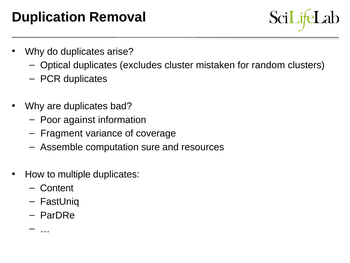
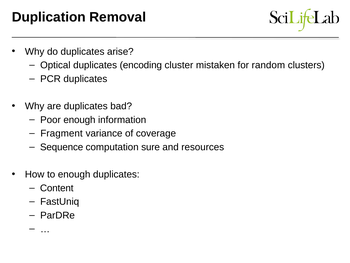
excludes: excludes -> encoding (141, 65)
Poor against: against -> enough (79, 120)
Assemble: Assemble -> Sequence (62, 147)
to multiple: multiple -> enough (74, 174)
